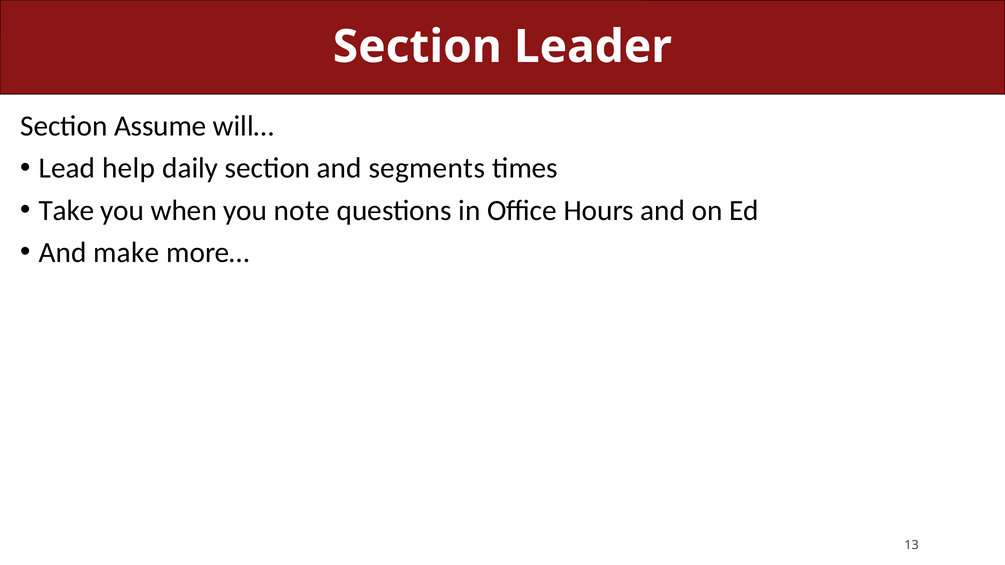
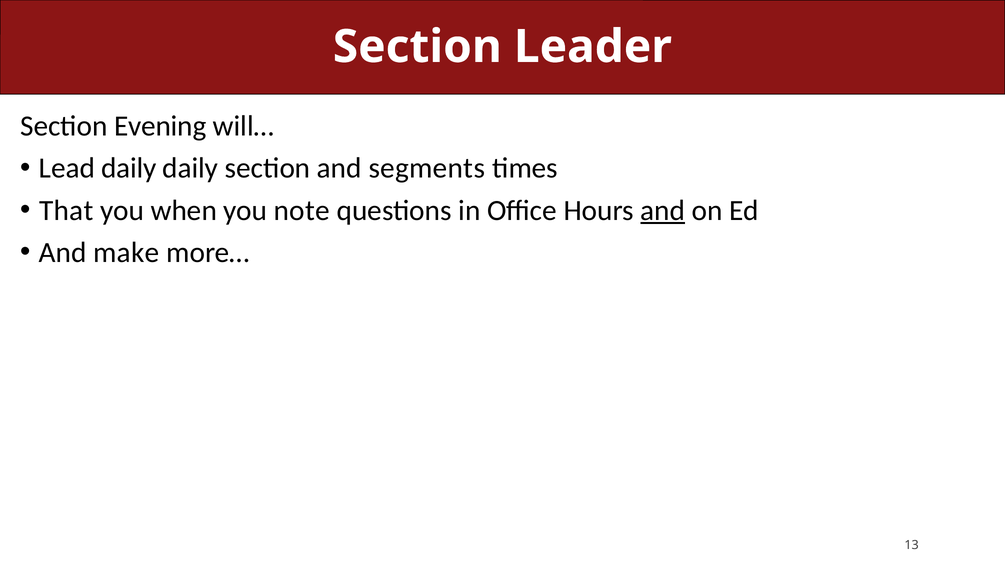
Assume: Assume -> Evening (160, 126)
Lead help: help -> daily (129, 168)
Take: Take -> That (66, 210)
and underline: none -> present (663, 210)
